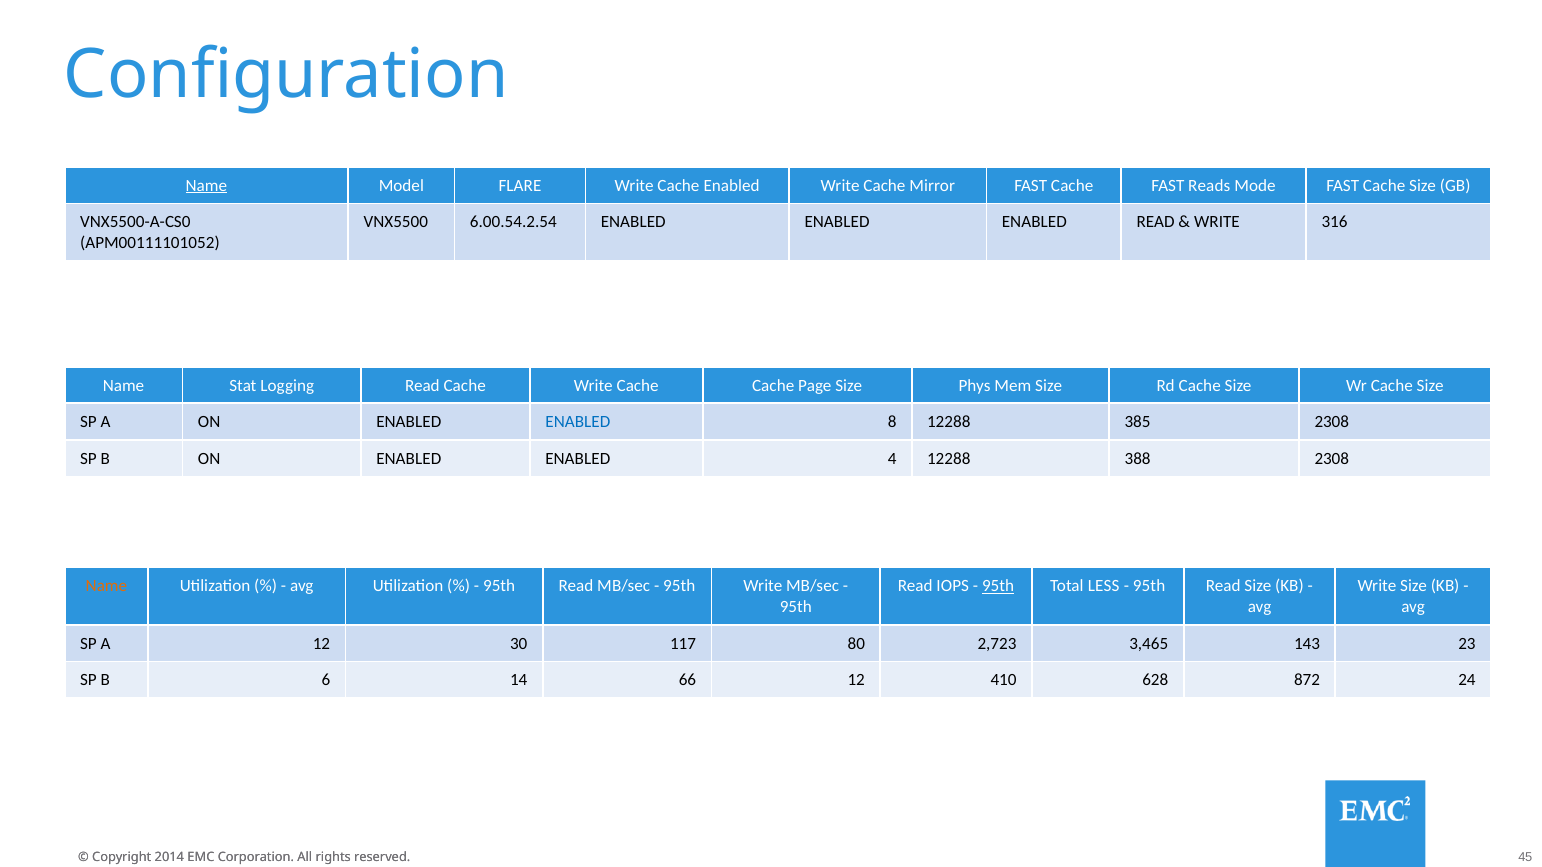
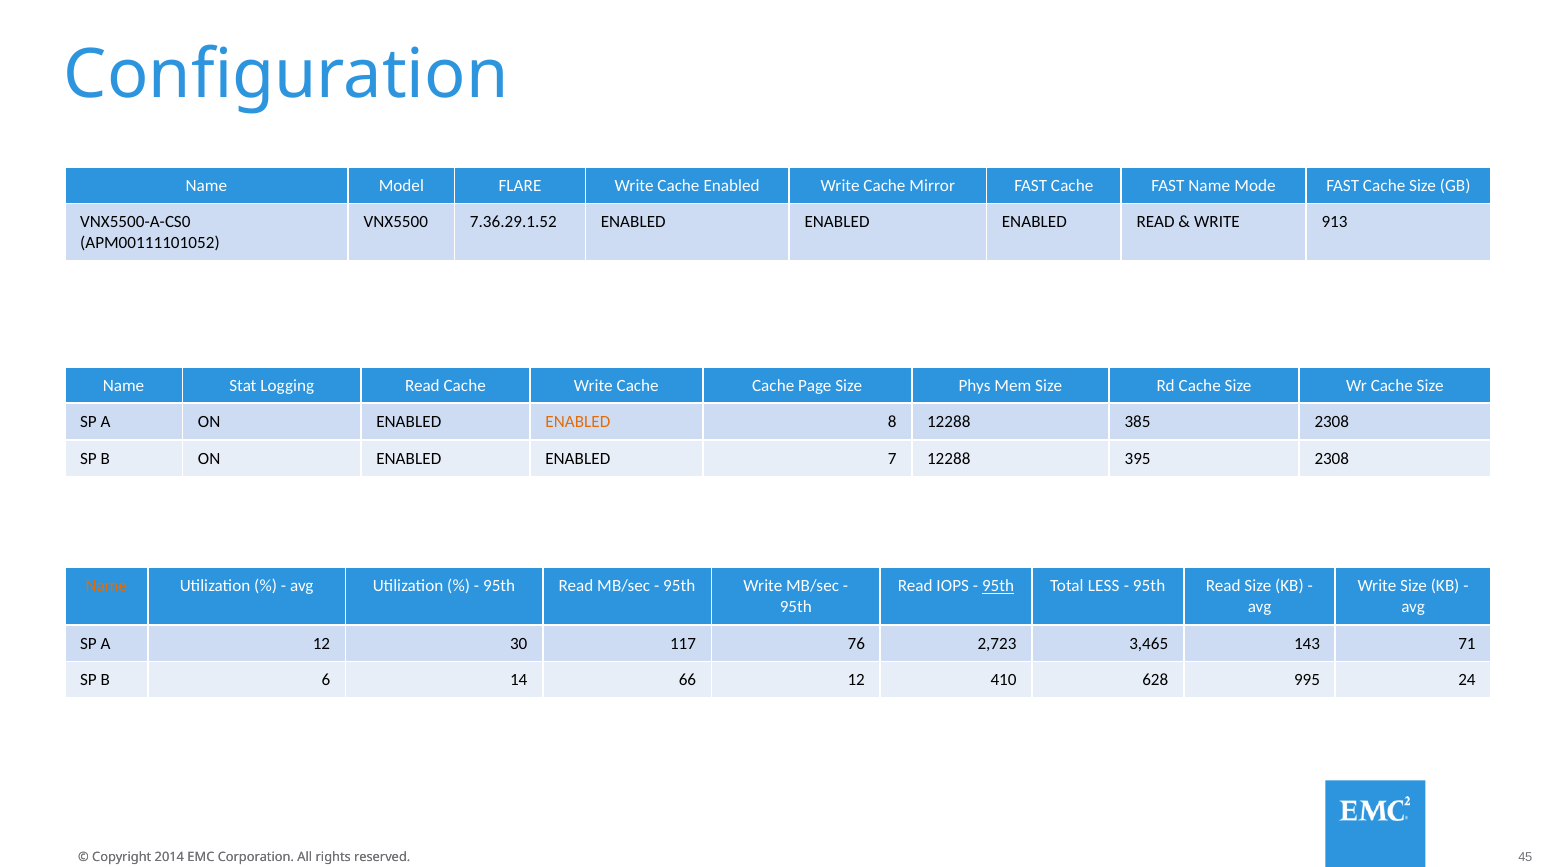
Name underline: present -> none (206, 186)
FAST Reads: Reads -> Name (1209, 186)
6.00.54.2.54: 6.00.54.2.54 -> 7.36.29.1.52 (513, 222)
316: 316 -> 913 (1334, 222)
ENABLED colour: blue -> orange (578, 422)
4: 4 -> 7 (892, 459)
388: 388 -> 395 (1138, 459)
80: 80 -> 76 (856, 644)
23: 23 -> 71 (1467, 644)
872: 872 -> 995 (1307, 680)
